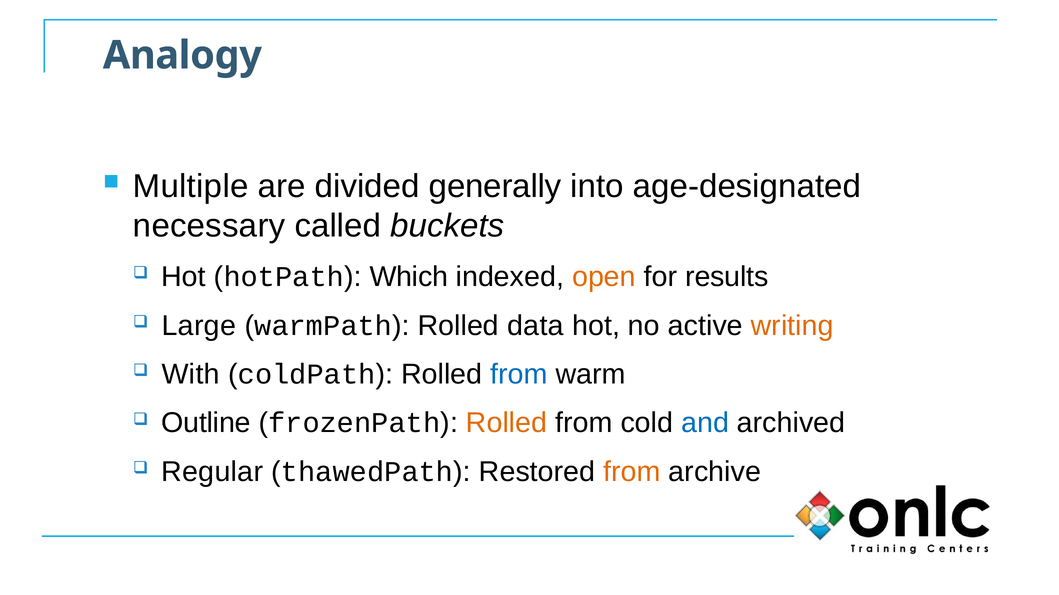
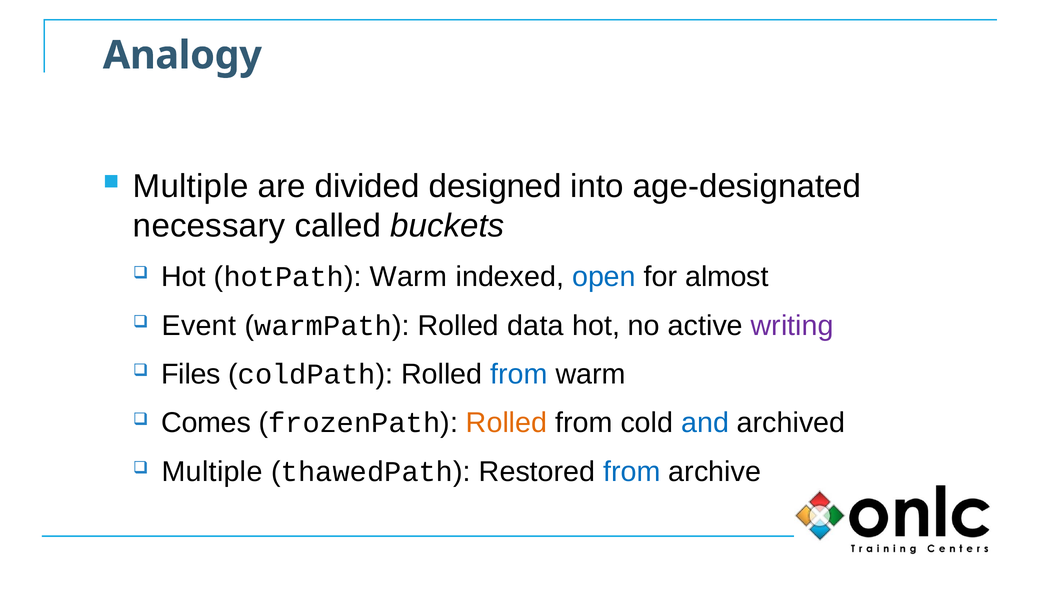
generally: generally -> designed (495, 186)
Which: Which -> Warm (409, 277)
open colour: orange -> blue (604, 277)
results: results -> almost (727, 277)
Large: Large -> Event (199, 326)
writing colour: orange -> purple (792, 326)
With: With -> Files (191, 375)
Outline: Outline -> Comes (206, 423)
Regular: Regular -> Multiple (212, 472)
from colour: orange -> blue (632, 472)
